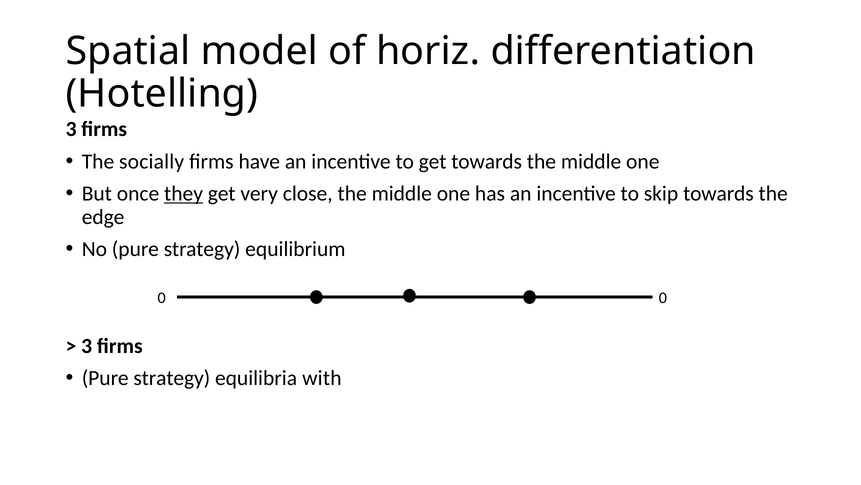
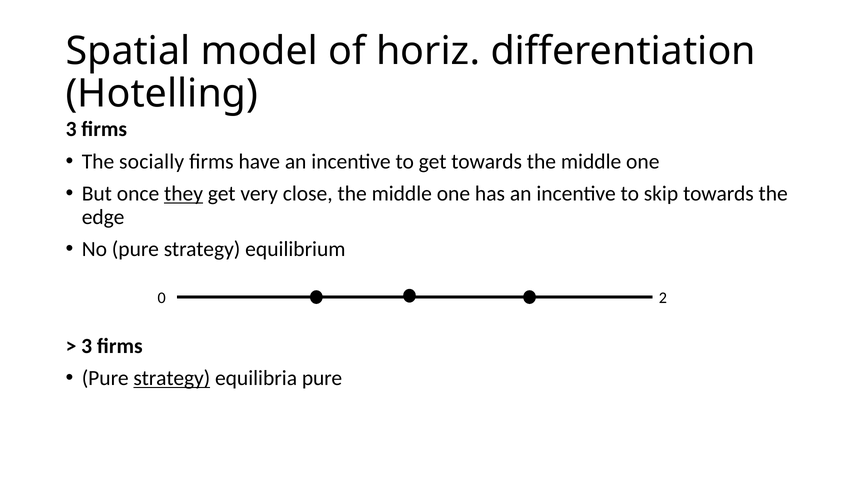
0 0: 0 -> 2 (663, 298)
strategy underline: none -> present (172, 378)
equilibria with: with -> pure (322, 378)
